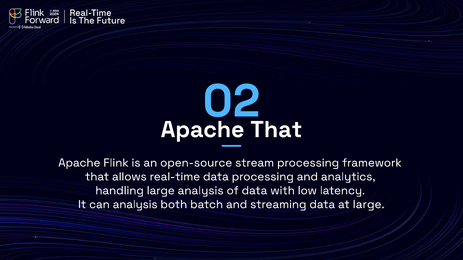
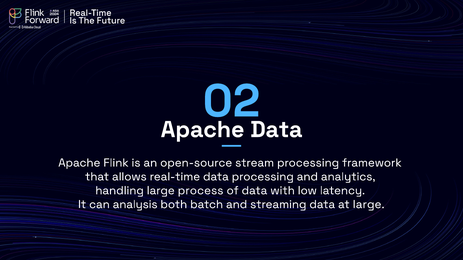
Apache That: That -> Data (276, 130)
large analysis: analysis -> process (201, 191)
